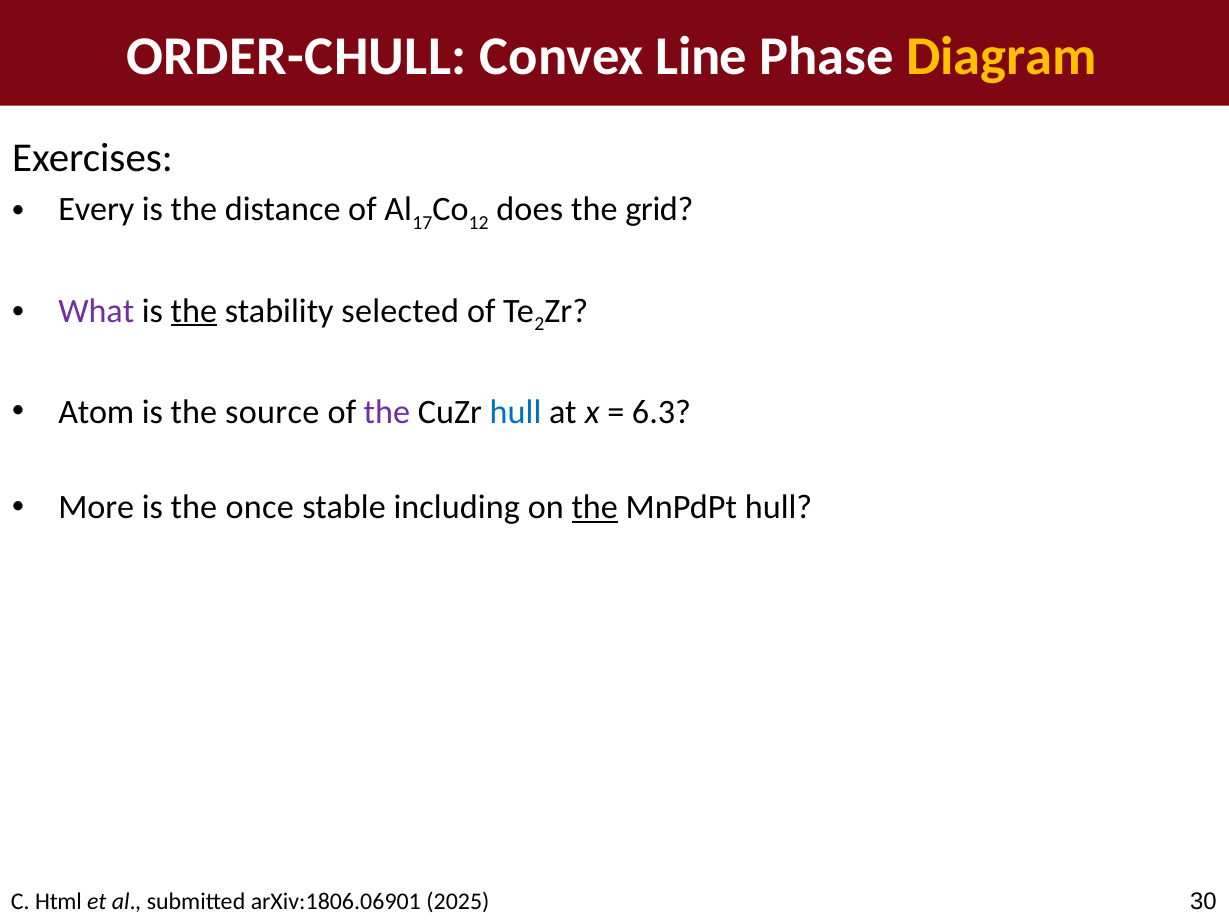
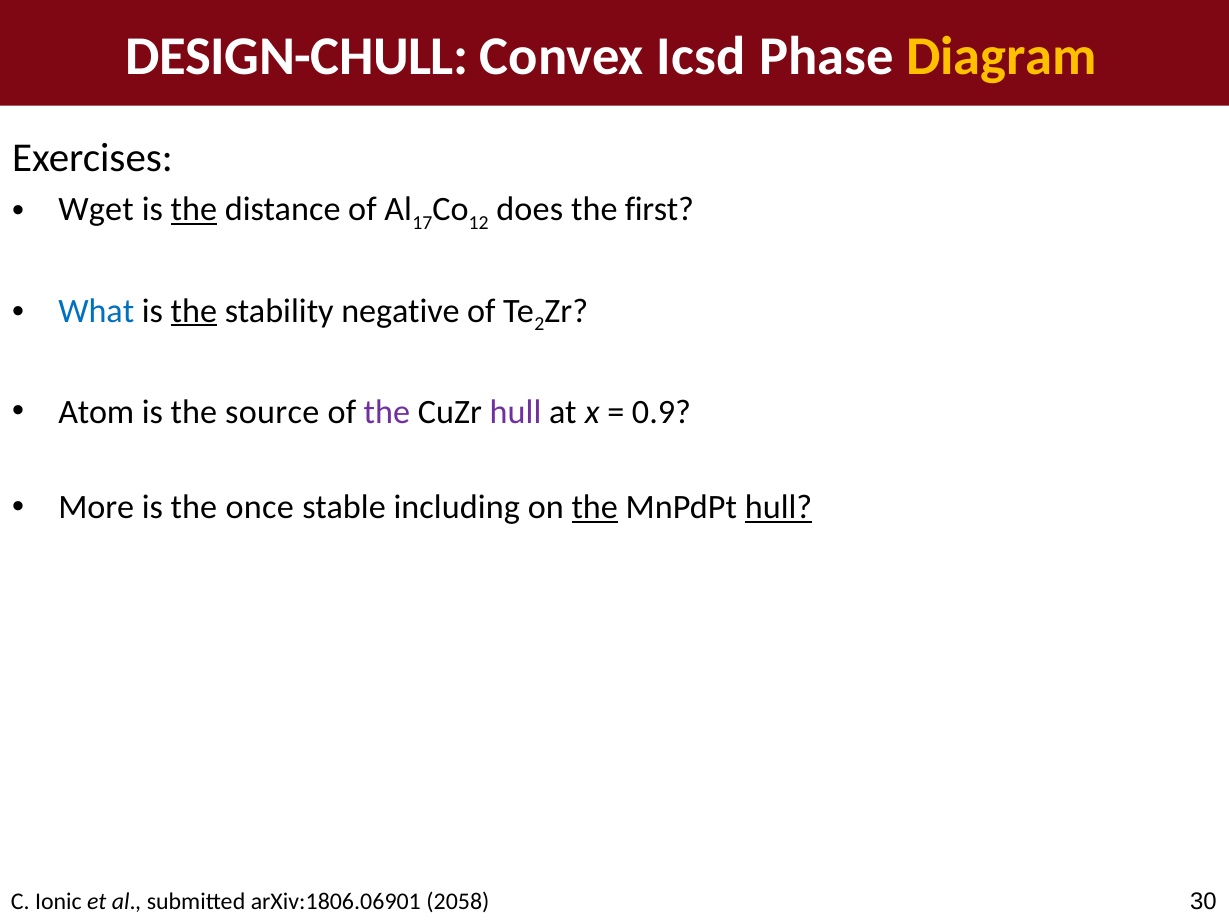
ORDER-CHULL: ORDER-CHULL -> DESIGN-CHULL (297, 57)
Line: Line -> Icsd (701, 57)
Every: Every -> Wget (96, 210)
the underline: none -> present (194, 210)
grid: grid -> first (659, 210)
What colour: purple -> blue (96, 311)
selected: selected -> negative (400, 311)
hull colour: blue -> purple (516, 412)
6.3: 6.3 -> 0.9 (661, 412)
hull underline: none -> present (779, 508)
Html: Html -> Ionic (58, 903)
2025: 2025 -> 2058 (458, 903)
